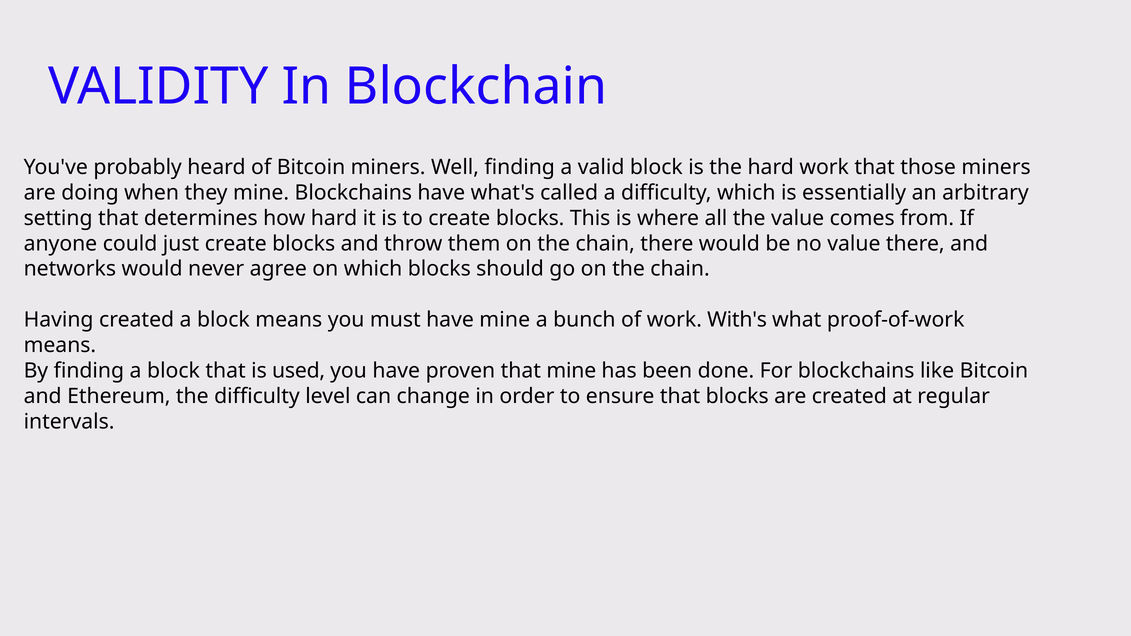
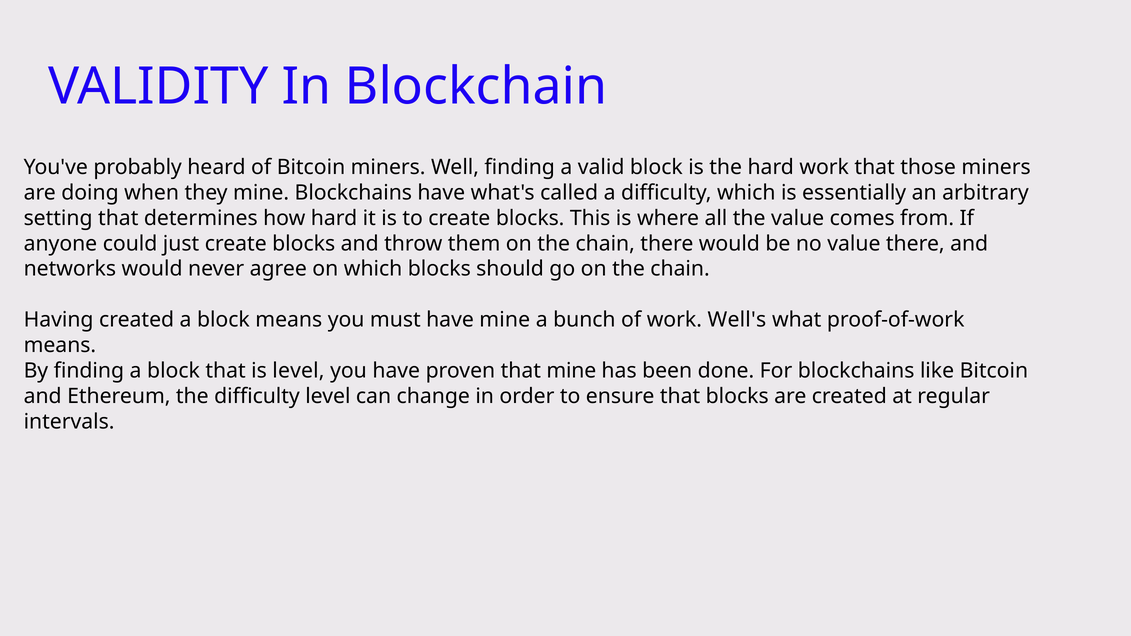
With's: With's -> Well's (737, 320)
is used: used -> level (298, 371)
